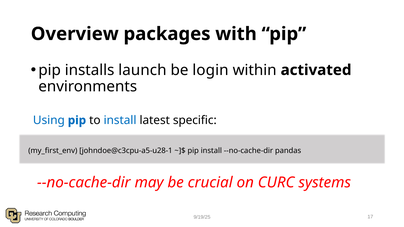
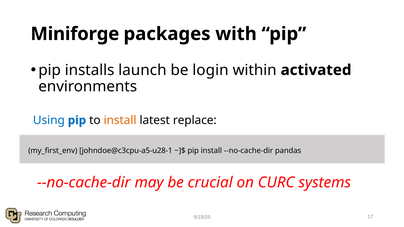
Overview: Overview -> Miniforge (75, 34)
install colour: blue -> orange (120, 120)
specific: specific -> replace (195, 120)
